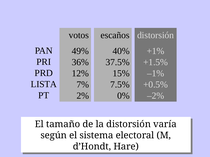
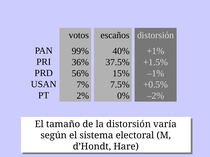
49%: 49% -> 99% (80, 51)
12%: 12% -> 56% (80, 74)
LISTA: LISTA -> USAN (44, 84)
